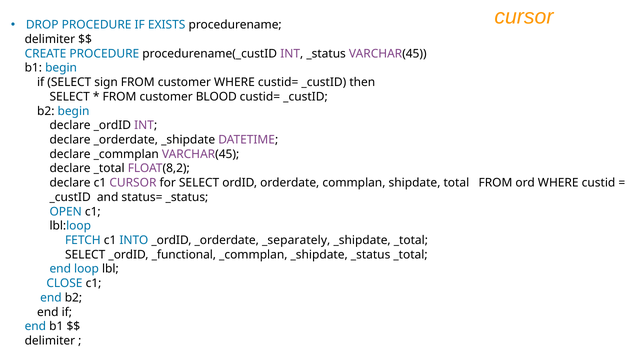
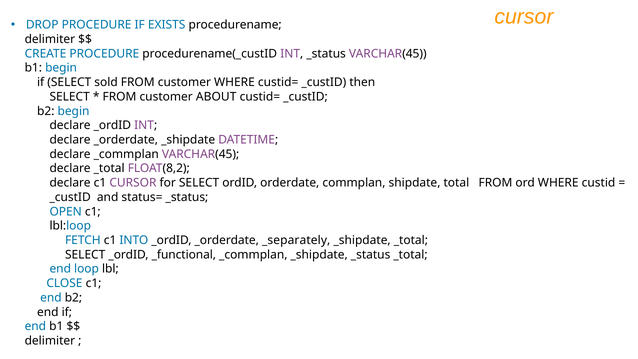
sign: sign -> sold (106, 82)
BLOOD: BLOOD -> ABOUT (216, 97)
